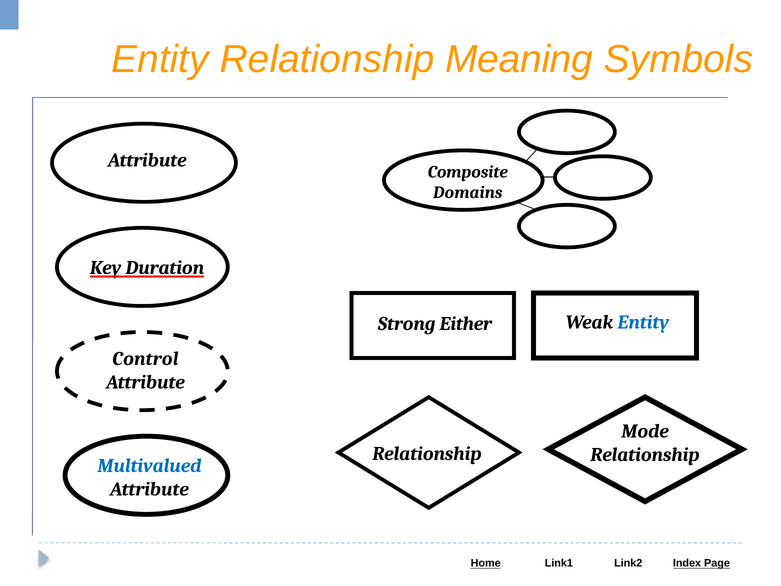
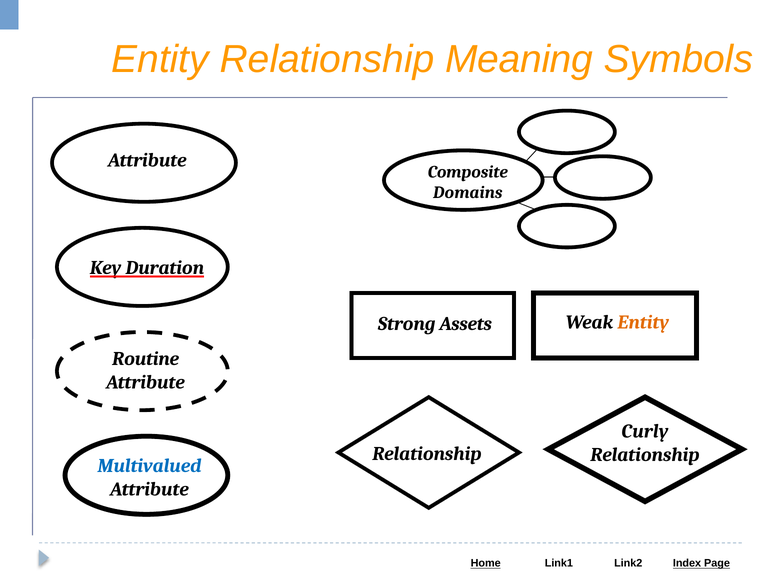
Entity colour: blue -> orange (643, 322)
Either: Either -> Assets (466, 324)
Control: Control -> Routine (146, 359)
Mode: Mode -> Curly (645, 431)
